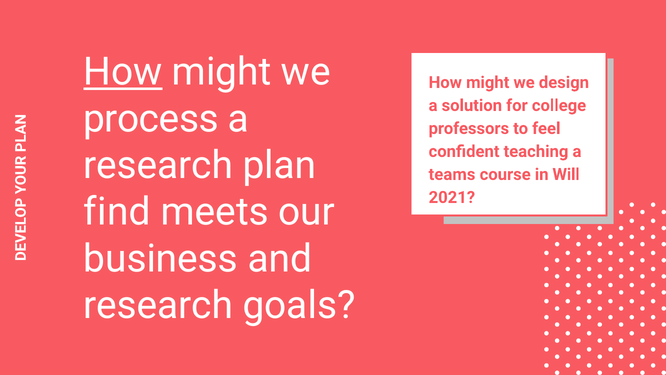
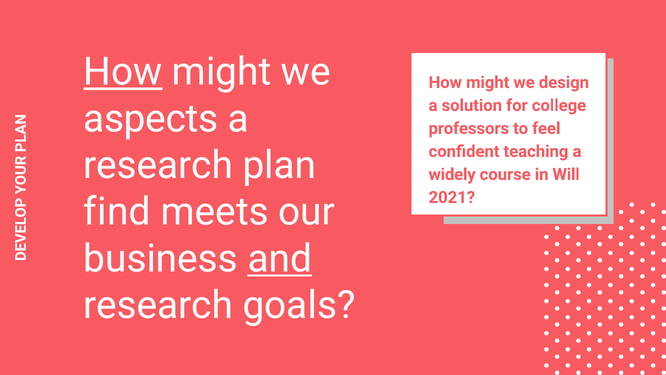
process: process -> aspects (151, 119)
teams: teams -> widely (452, 174)
and underline: none -> present (280, 258)
